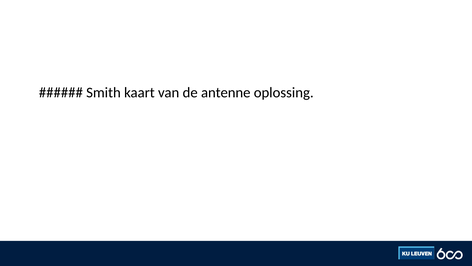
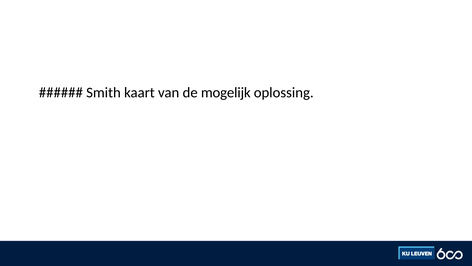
antenne: antenne -> mogelijk (226, 92)
